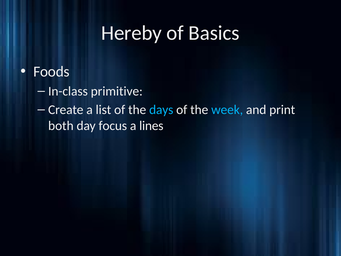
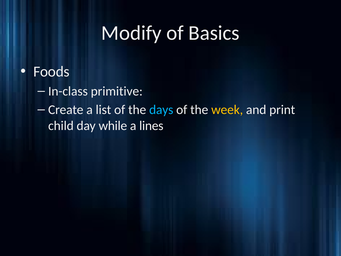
Hereby: Hereby -> Modify (131, 33)
week colour: light blue -> yellow (227, 110)
both: both -> child (61, 126)
focus: focus -> while (113, 126)
